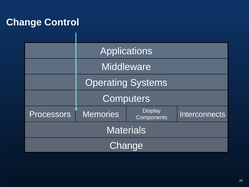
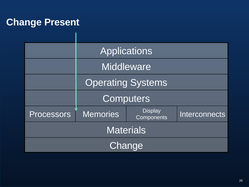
Control: Control -> Present (62, 22)
